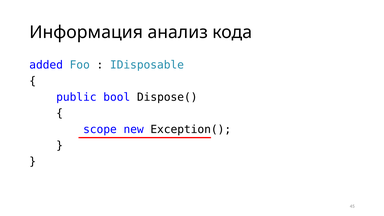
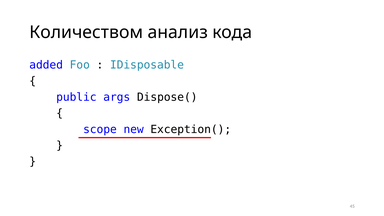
Информация: Информация -> Количеством (86, 32)
bool: bool -> args (117, 97)
